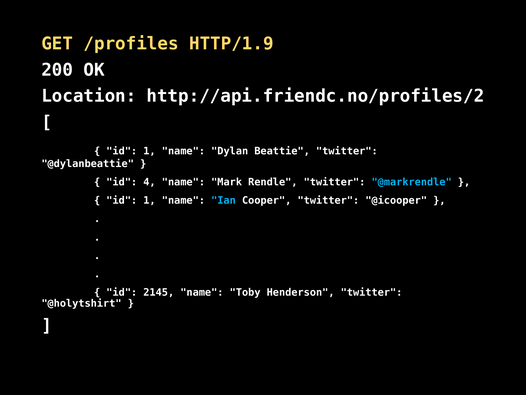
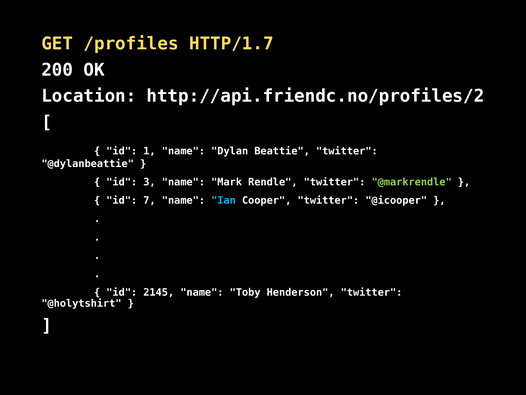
HTTP/1.9: HTTP/1.9 -> HTTP/1.7 (231, 44)
4: 4 -> 3 (149, 182)
@markrendle colour: light blue -> light green (412, 182)
1: 1 -> 7 (149, 200)
